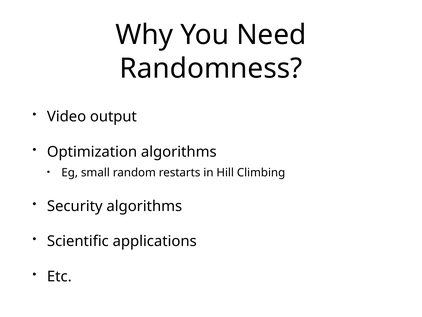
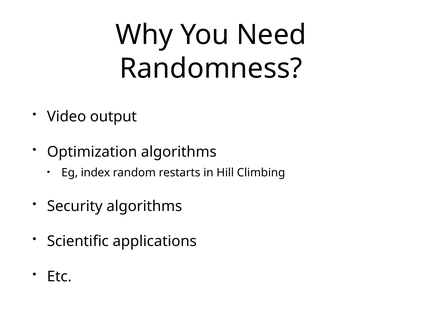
small: small -> index (95, 173)
